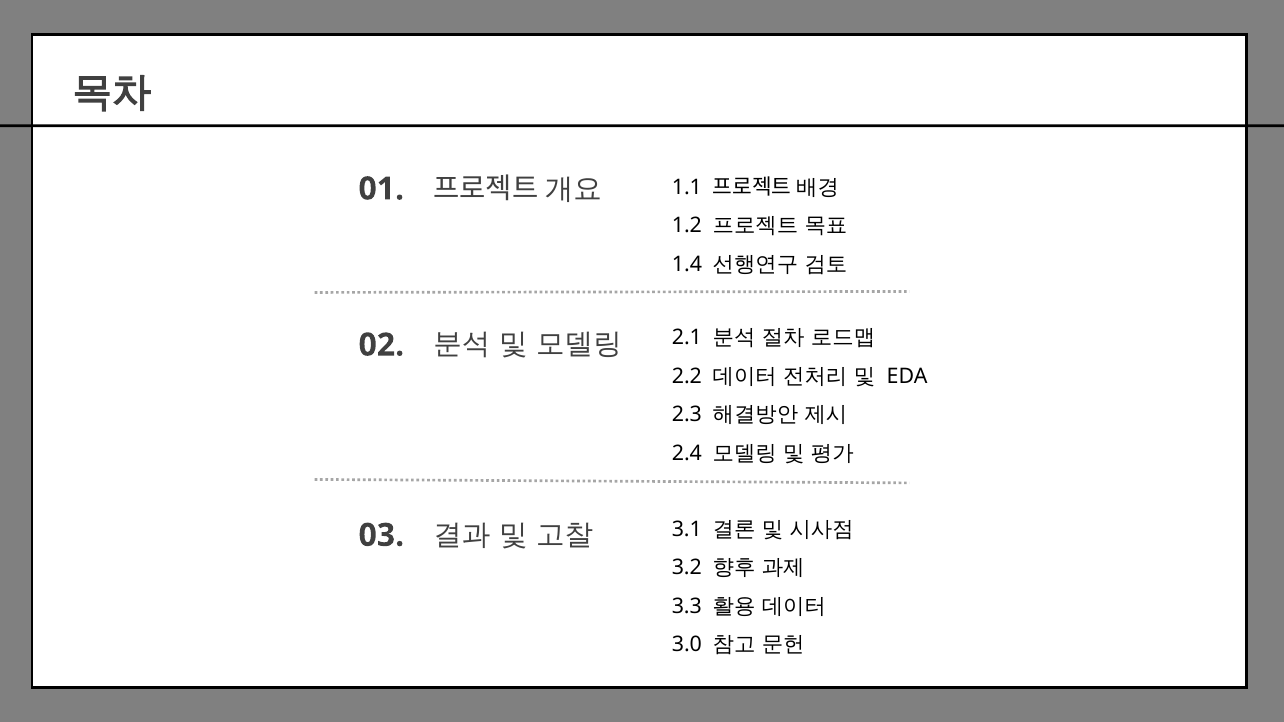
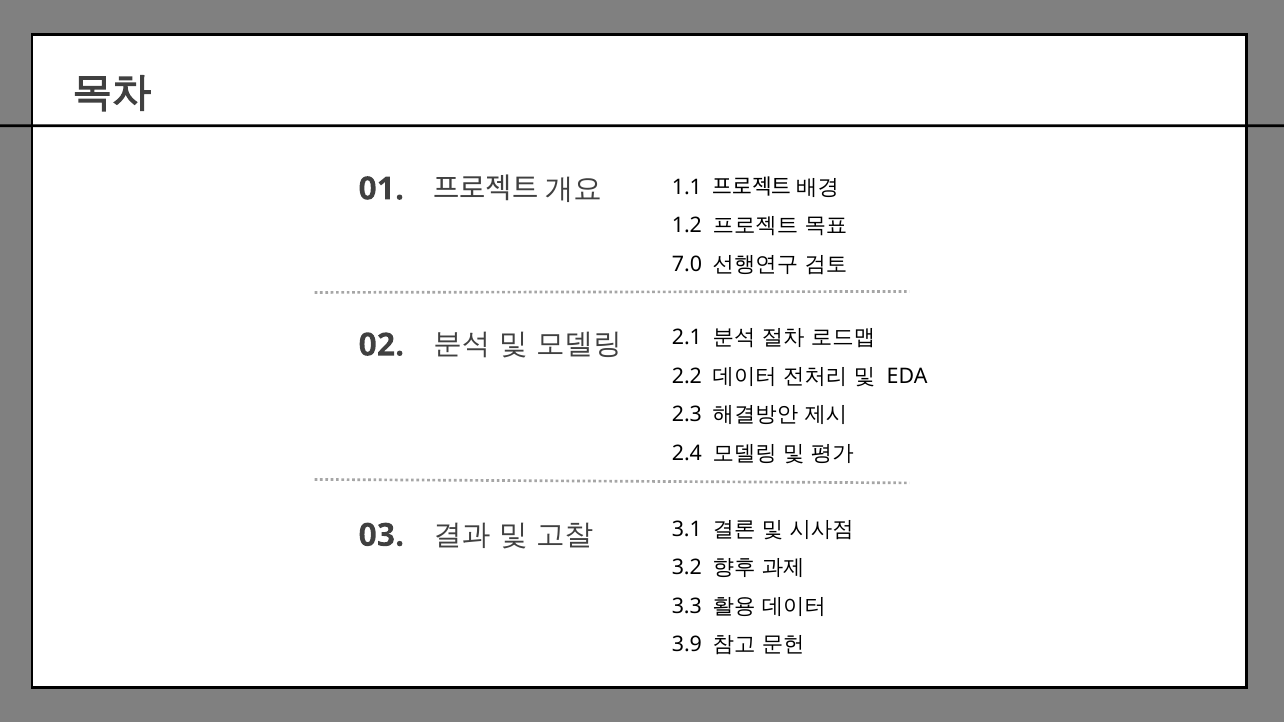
1.4: 1.4 -> 7.0 (687, 264)
3.0: 3.0 -> 3.9 (687, 645)
